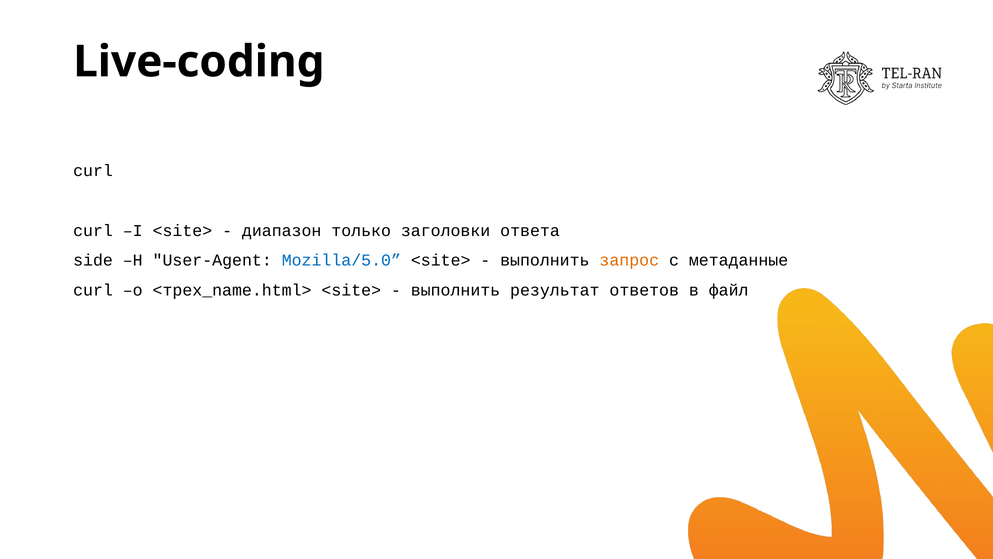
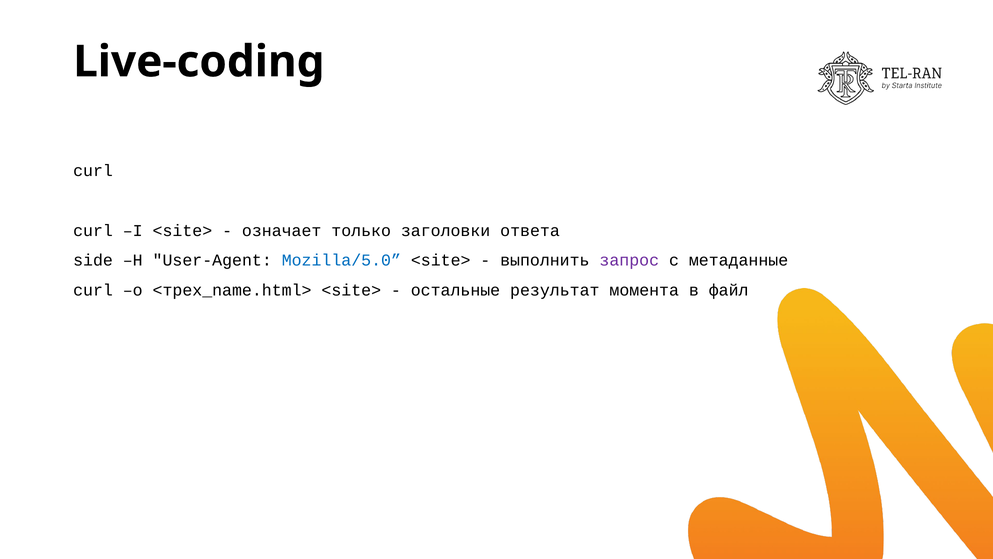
диапазон: диапазон -> означает (282, 230)
запрос colour: orange -> purple (629, 260)
выполнить: выполнить -> остальные (455, 290)
ответов: ответов -> момента (644, 290)
